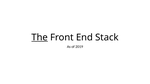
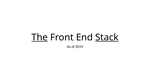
Stack underline: none -> present (107, 37)
